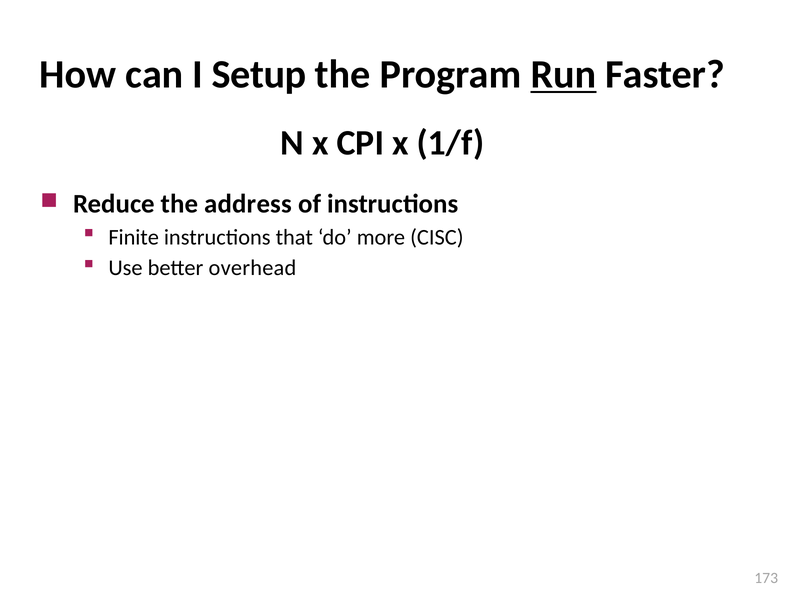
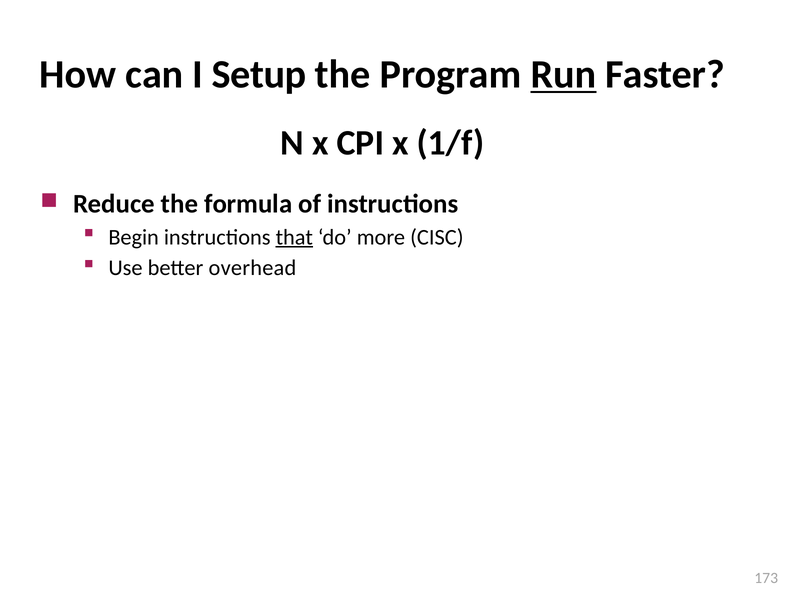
address: address -> formula (248, 204)
Finite: Finite -> Begin (134, 237)
that underline: none -> present (294, 237)
